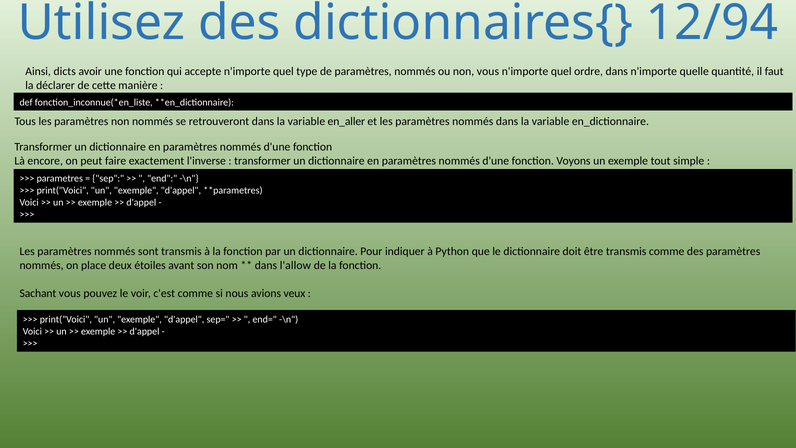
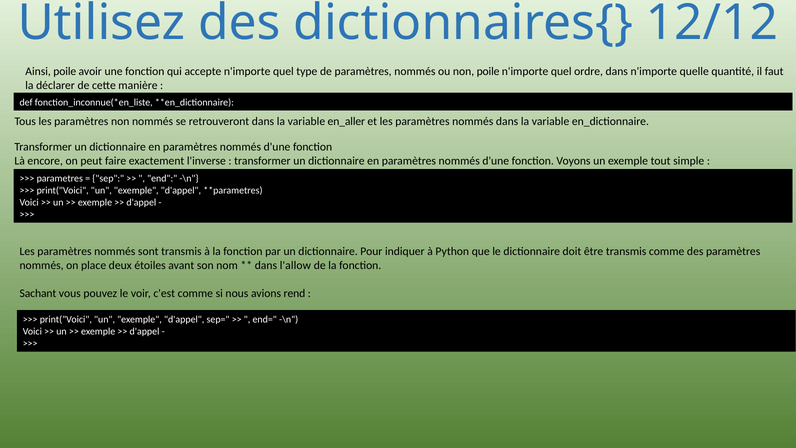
12/94: 12/94 -> 12/12 (712, 23)
Ainsi dicts: dicts -> poile (65, 71)
non vous: vous -> poile (488, 71)
veux: veux -> rend (294, 293)
